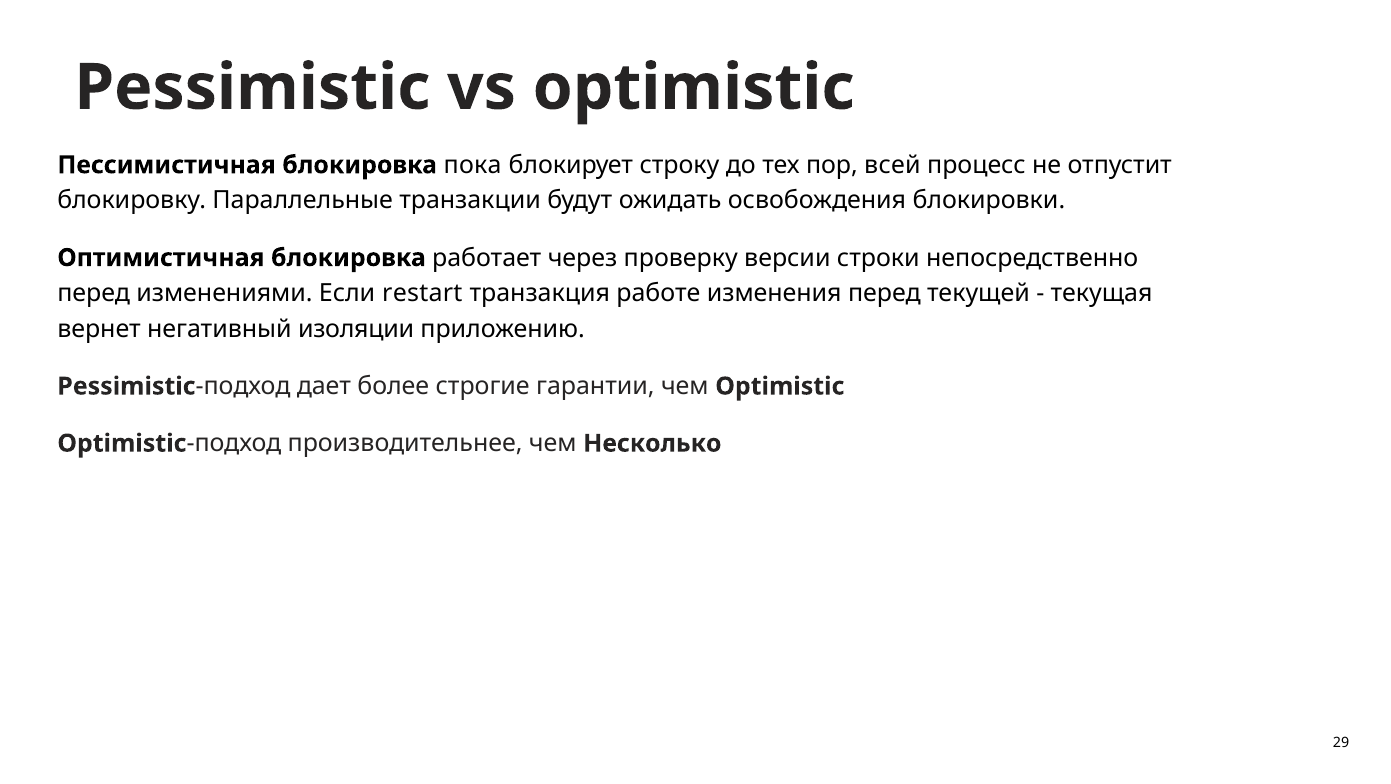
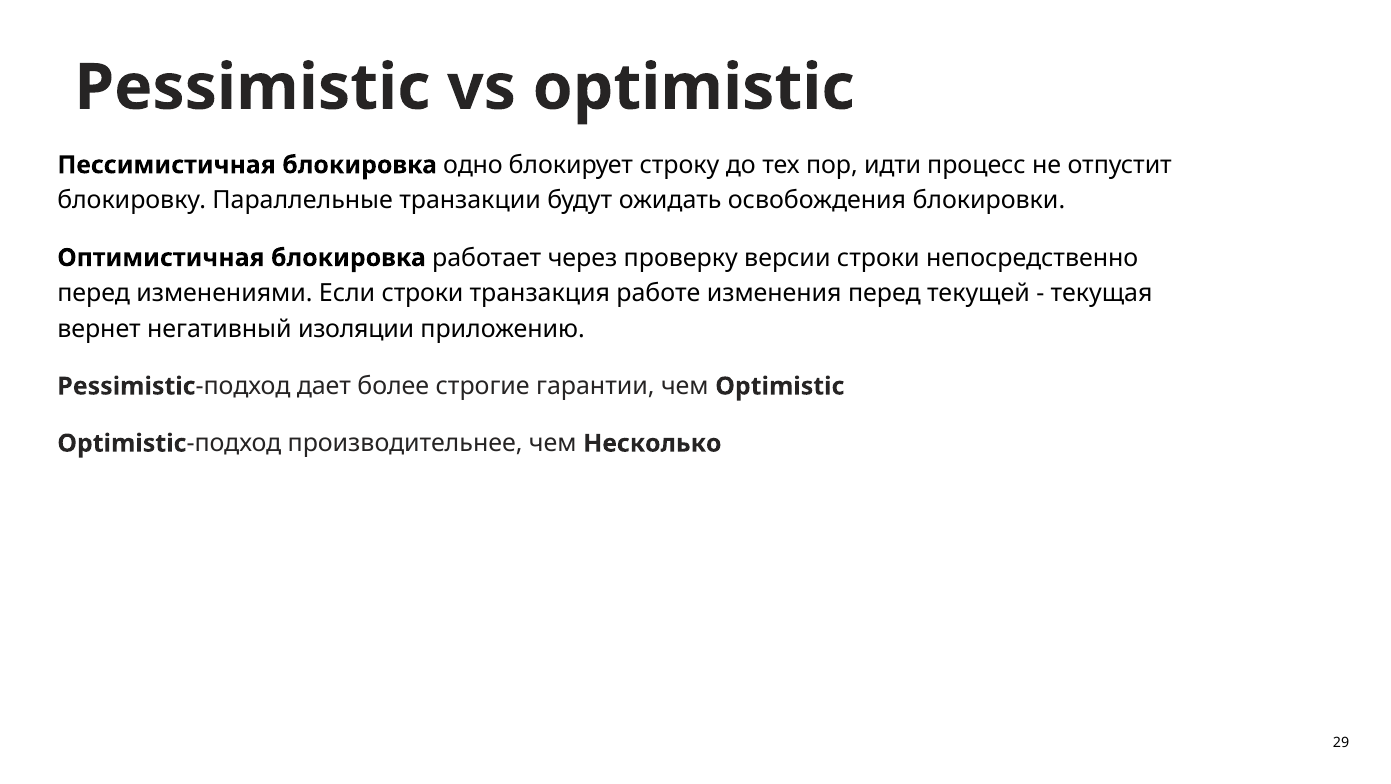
пока: пока -> одно (473, 165)
всей: всей -> идти (893, 165)
Если restart: restart -> строки (423, 294)
